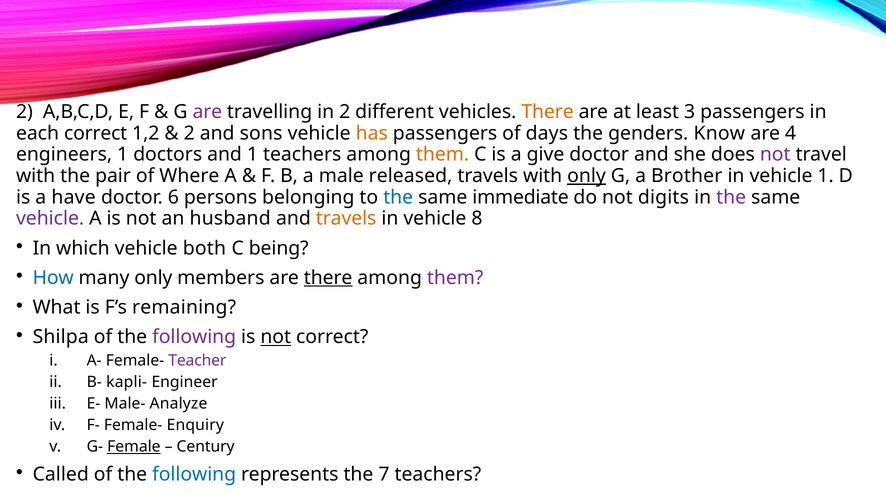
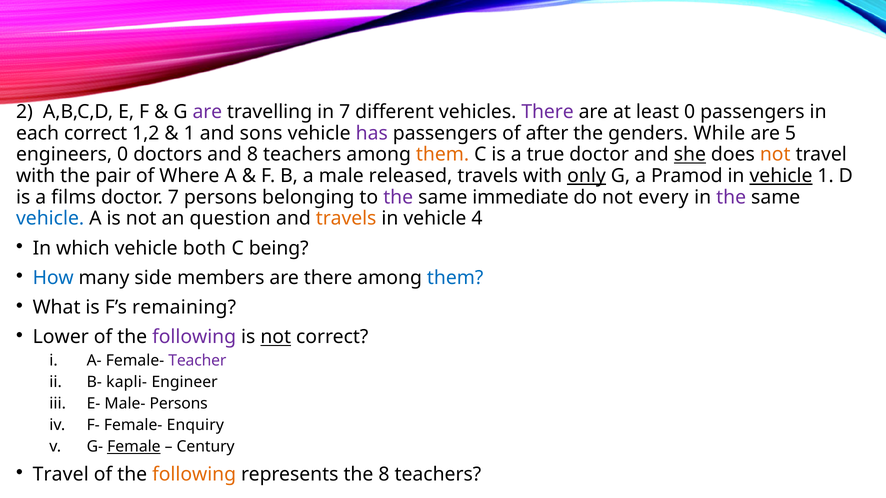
in 2: 2 -> 7 (345, 112)
There colour: orange -> purple (548, 112)
least 3: 3 -> 0 (690, 112)
2: 2 -> 1 (189, 133)
has colour: orange -> purple (372, 133)
days: days -> after (547, 133)
Know: Know -> While (719, 133)
4: 4 -> 5 (791, 133)
engineers 1: 1 -> 0 (123, 155)
and 1: 1 -> 8 (252, 155)
give: give -> true (546, 155)
she underline: none -> present (690, 155)
not colour: purple -> orange (775, 155)
Brother: Brother -> Pramod (687, 176)
vehicle underline: none -> present (781, 176)
have: have -> films (74, 197)
doctor 6: 6 -> 7 (173, 197)
the colour: blue -> purple (398, 197)
digits: digits -> every (663, 197)
vehicle colour: purple -> blue (50, 219)
husband: husband -> question (230, 219)
8: 8 -> 4 (477, 219)
many only: only -> side (153, 278)
there underline: present -> none (328, 278)
them colour: purple -> blue (455, 278)
Shilpa: Shilpa -> Lower (61, 337)
Male- Analyze: Analyze -> Persons (179, 404)
Called: Called -> Travel (61, 475)
following colour: blue -> orange (194, 475)
the 7: 7 -> 8 (384, 475)
